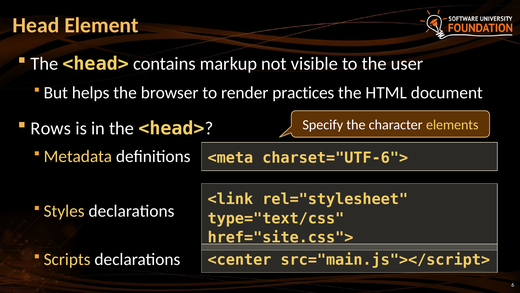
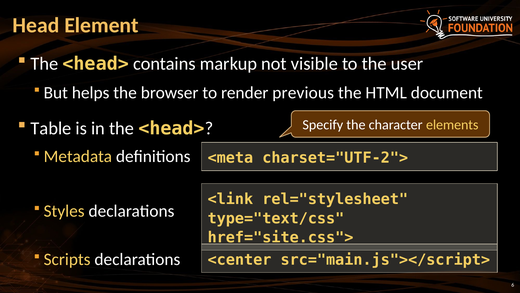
practices: practices -> previous (303, 93)
Rows: Rows -> Table (51, 128)
charset="UTF-6">: charset="UTF-6"> -> charset="UTF-2"> (335, 158)
